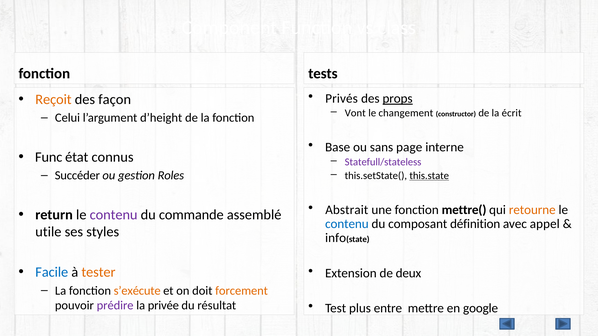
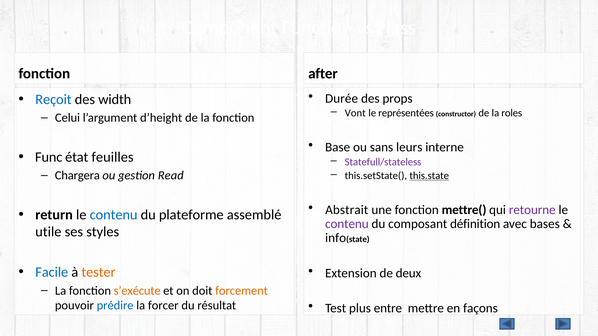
tests: tests -> after (323, 74)
Privés: Privés -> Durée (342, 99)
props underline: present -> none (398, 99)
Reçoit colour: orange -> blue (53, 99)
façon: façon -> width (115, 99)
changement: changement -> représentées (406, 113)
écrit: écrit -> roles (512, 113)
page: page -> leurs (409, 147)
connus: connus -> feuilles (113, 157)
Succéder: Succéder -> Chargera (77, 176)
Roles: Roles -> Read (171, 176)
retourne colour: orange -> purple (532, 210)
contenu colour: purple -> blue (114, 215)
commande: commande -> plateforme (191, 215)
contenu colour: blue -> purple (347, 224)
appel: appel -> bases (545, 224)
google: google -> façons (480, 309)
prédire colour: purple -> blue (115, 306)
privée: privée -> forcer (163, 306)
